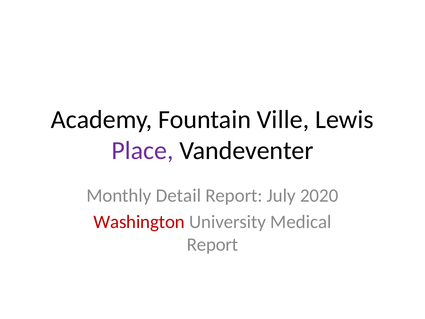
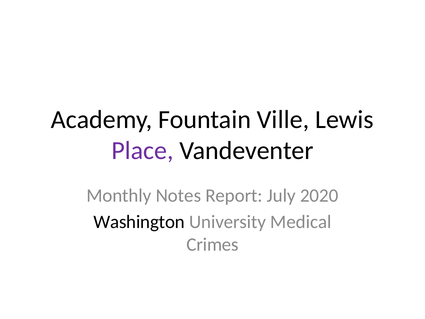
Detail: Detail -> Notes (178, 195)
Washington colour: red -> black (139, 222)
Report: Report -> Crimes (213, 245)
